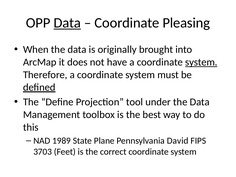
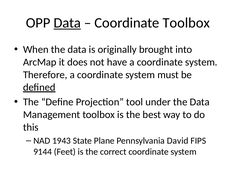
Coordinate Pleasing: Pleasing -> Toolbox (186, 23)
system underline: present -> none (201, 62)
1989: 1989 -> 1943 (62, 141)
3703: 3703 -> 9144 (43, 152)
